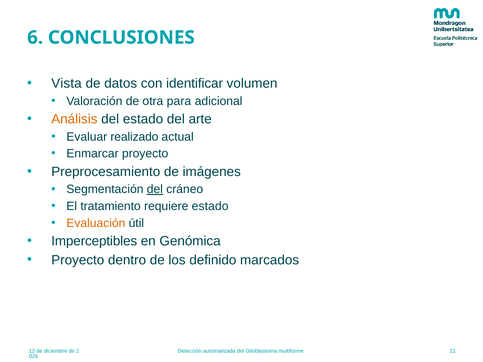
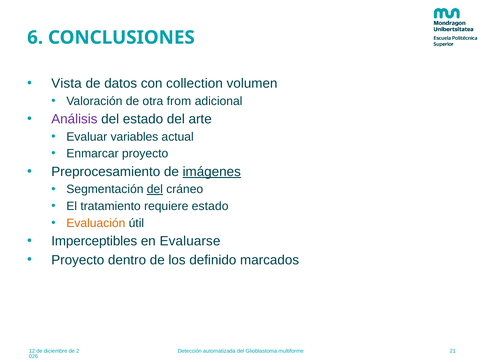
identificar: identificar -> collection (195, 84)
para: para -> from (179, 101)
Análisis colour: orange -> purple (74, 119)
realizado: realizado -> variables (134, 137)
imágenes underline: none -> present (212, 172)
Genómica: Genómica -> Evaluarse (190, 241)
